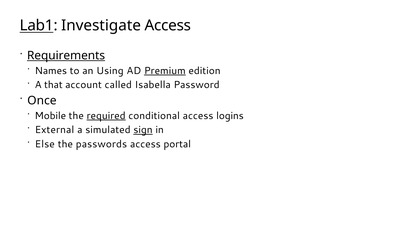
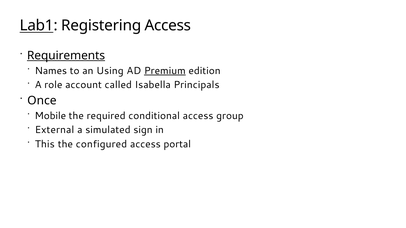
Investigate: Investigate -> Registering (101, 25)
that: that -> role (53, 85)
Password: Password -> Principals (197, 85)
required underline: present -> none (106, 116)
logins: logins -> group (230, 116)
sign underline: present -> none (143, 130)
Else: Else -> This (45, 144)
passwords: passwords -> configured (101, 144)
